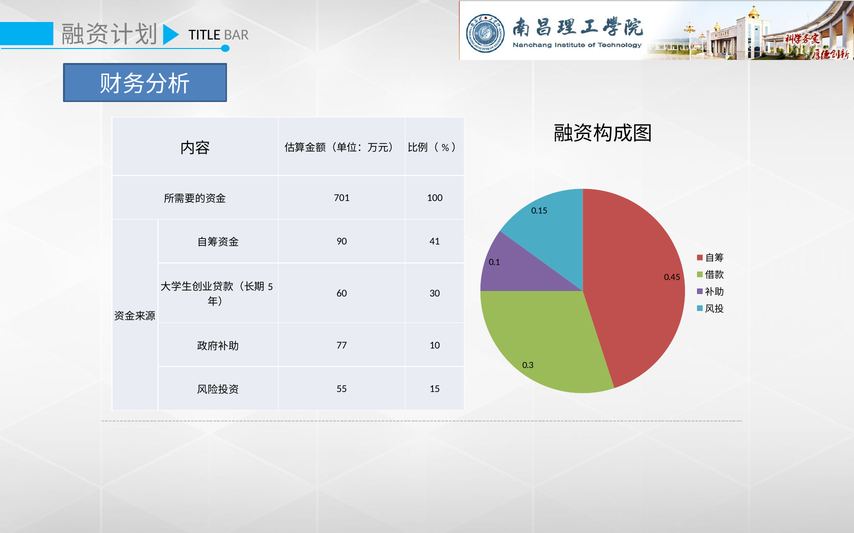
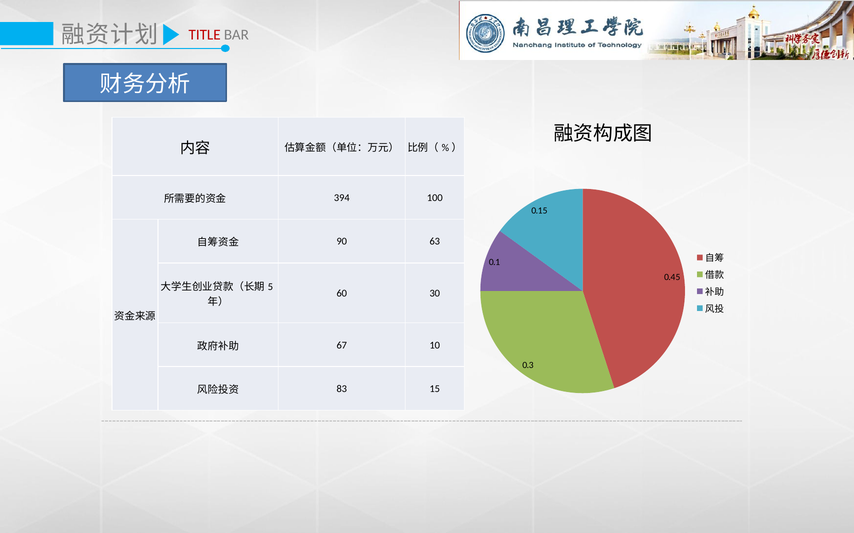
TITLE colour: black -> red (205, 35)
701: 701 -> 394 (342, 198)
41: 41 -> 63 (435, 242)
77: 77 -> 67 (342, 346)
55: 55 -> 83 (342, 389)
